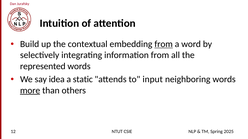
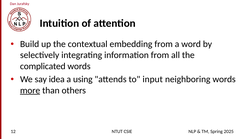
from underline: present -> none (164, 44)
represented: represented -> complicated (43, 66)
static: static -> using (83, 80)
